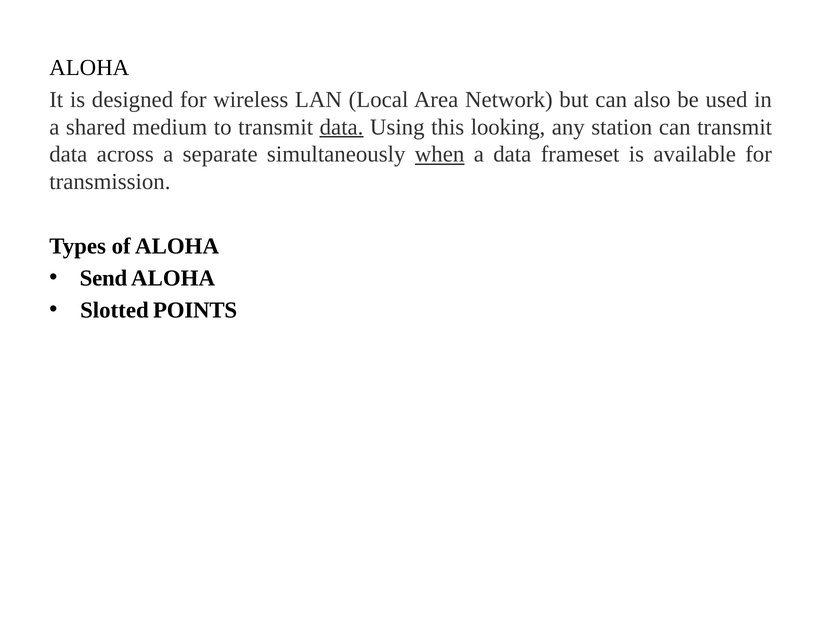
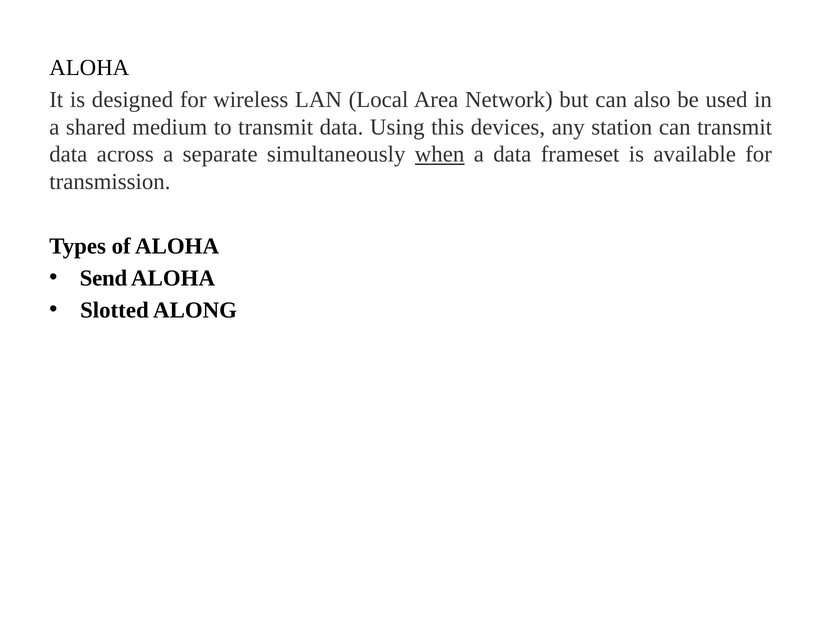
data underline: present -> none (342, 127)
looking: looking -> devices (508, 127)
POINTS: POINTS -> ALONG (195, 310)
